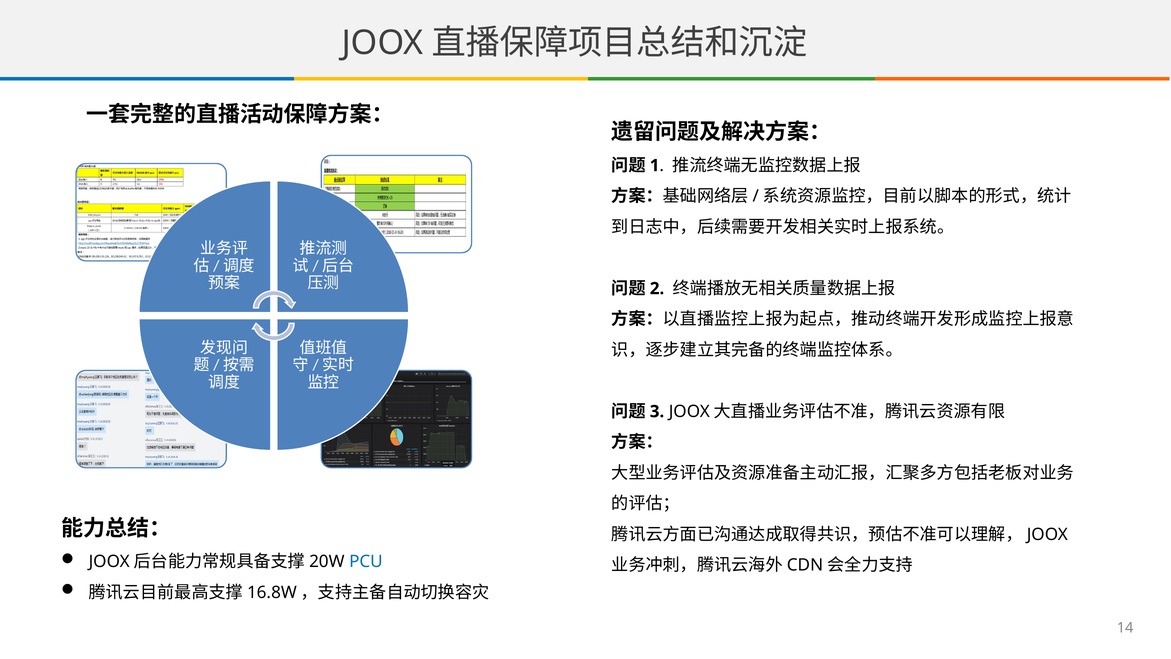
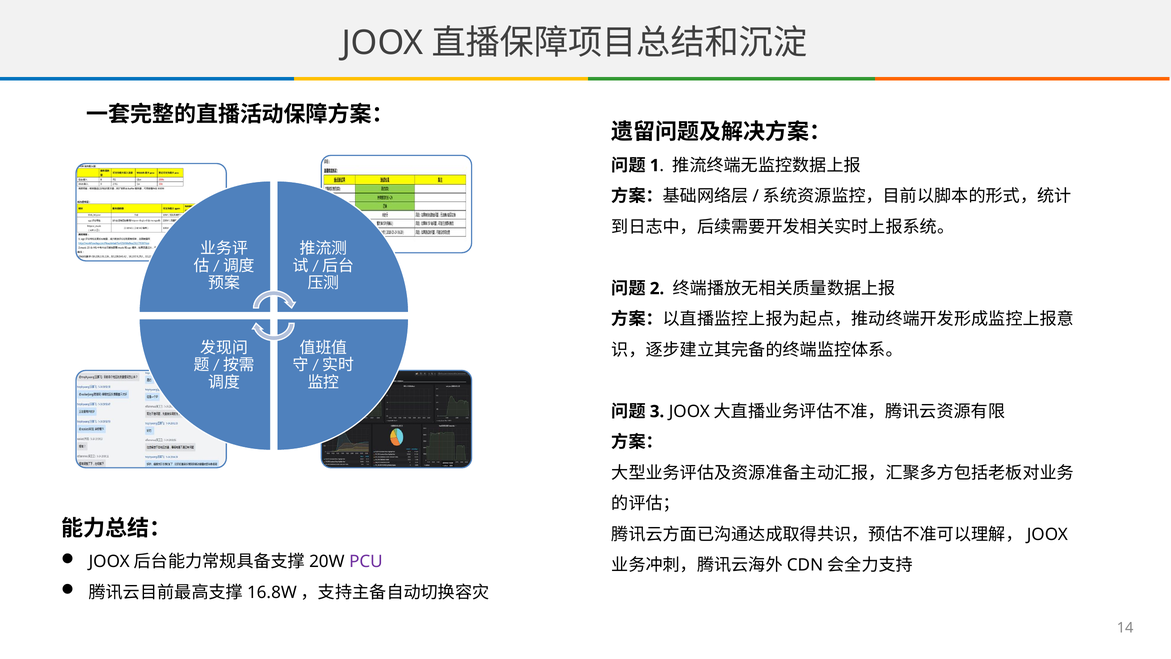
PCU colour: blue -> purple (366, 562)
